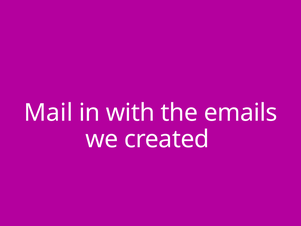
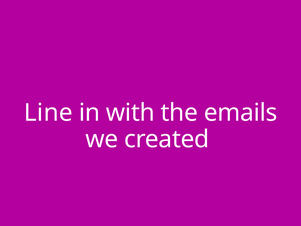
Mail: Mail -> Line (48, 113)
